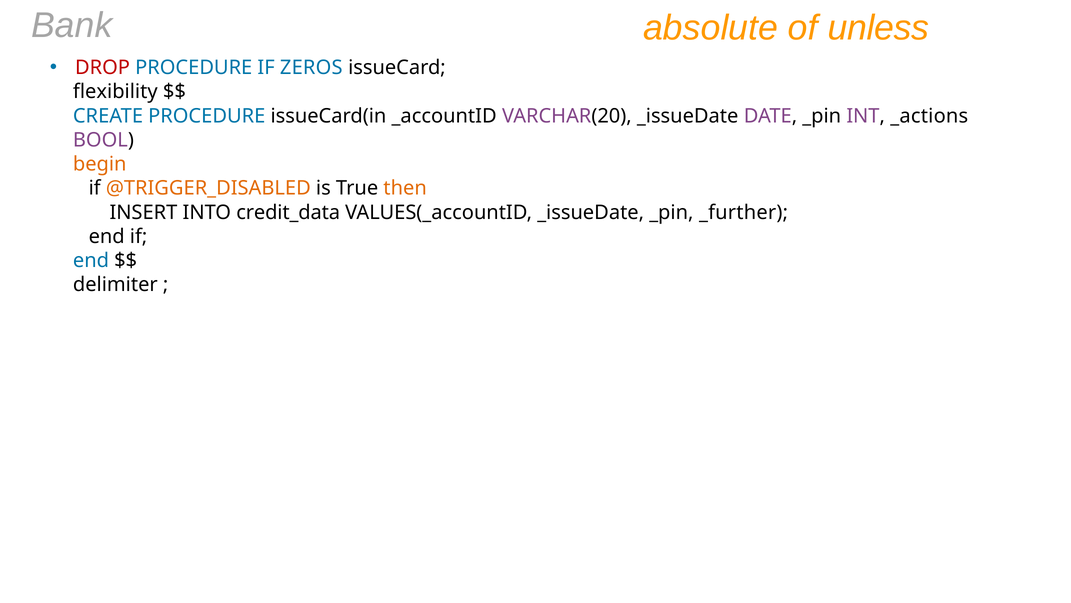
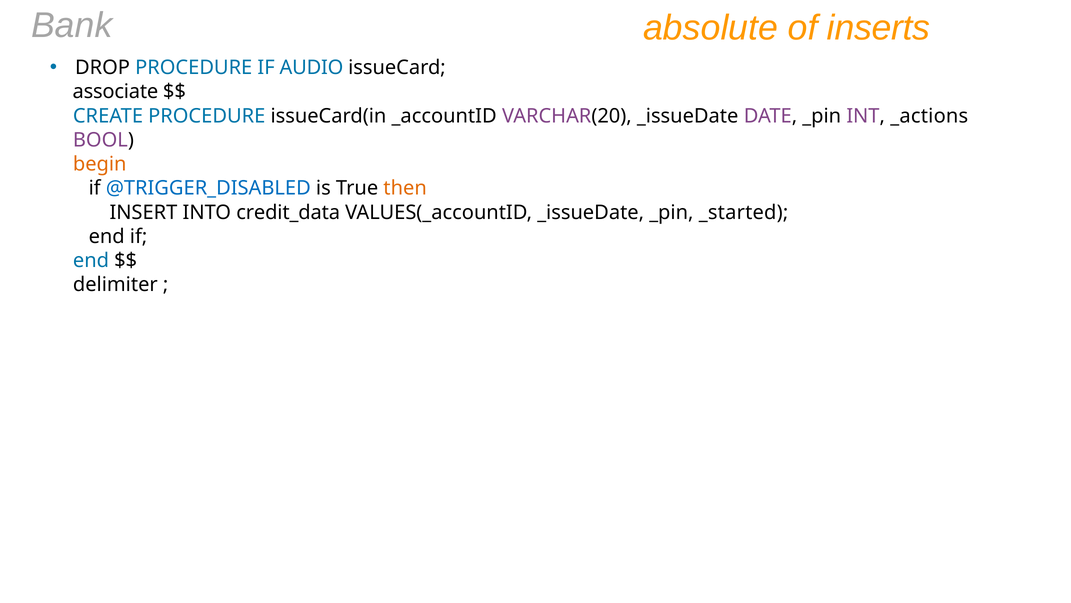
unless: unless -> inserts (878, 28)
DROP colour: red -> black (103, 68)
ZEROS: ZEROS -> AUDIO (311, 68)
flexibility: flexibility -> associate (115, 92)
@TRIGGER_DISABLED colour: orange -> blue (208, 188)
_further: _further -> _started (744, 212)
